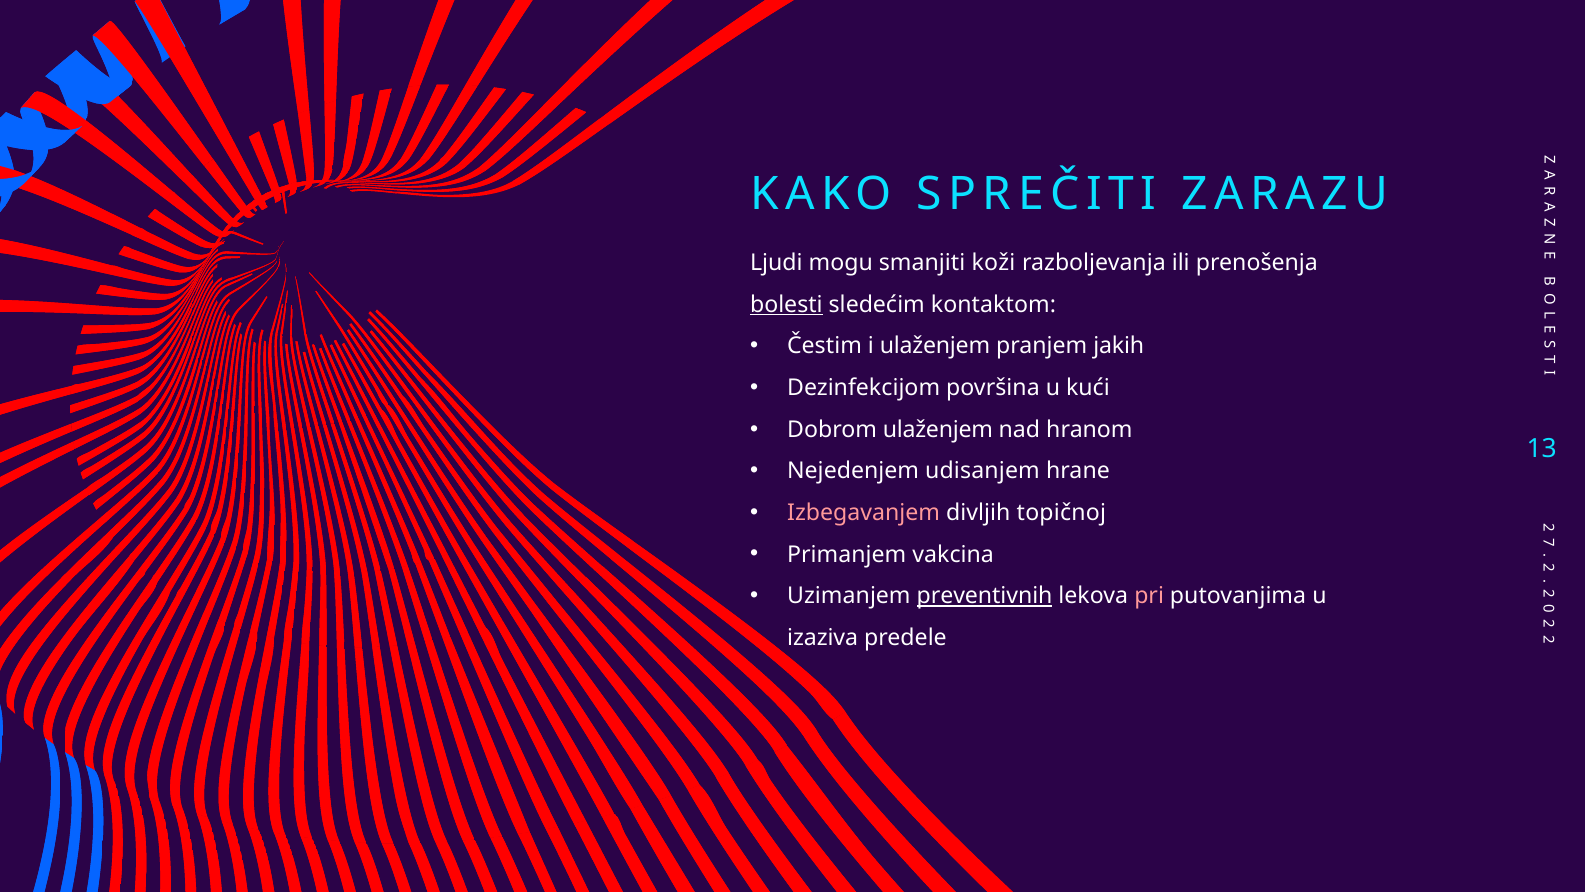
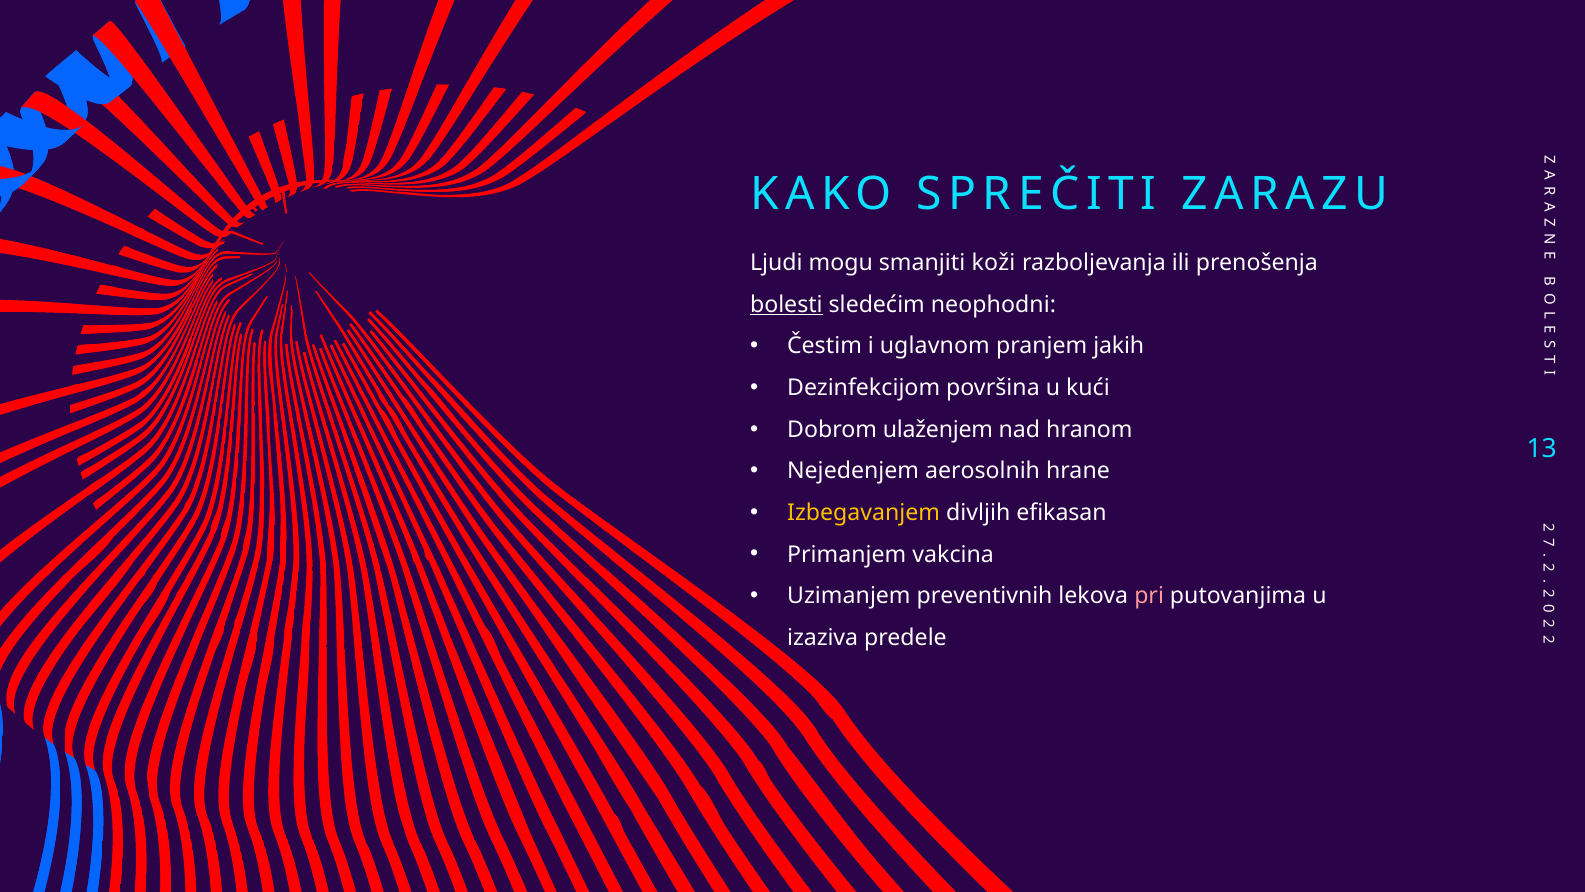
kontaktom: kontaktom -> neophodni (993, 305)
i ulaženjem: ulaženjem -> uglavnom (935, 346)
udisanjem: udisanjem -> aerosolnih (983, 471)
Izbegavanjem colour: pink -> yellow (864, 513)
topičnoj: topičnoj -> efikasan (1062, 513)
preventivnih underline: present -> none (985, 596)
